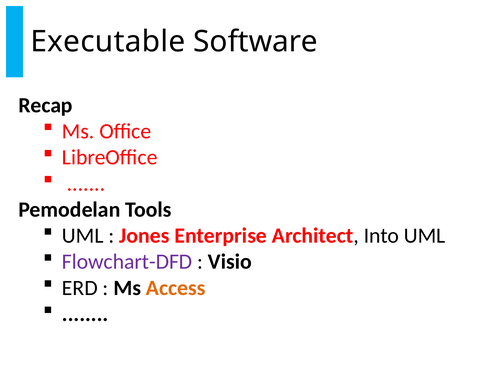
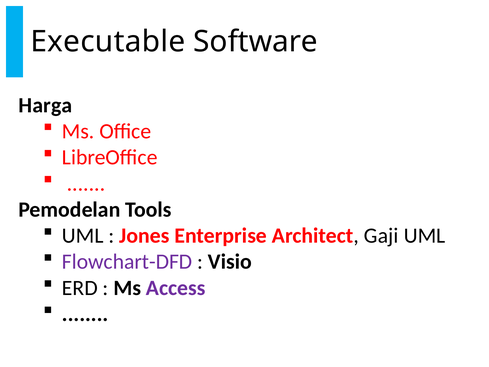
Recap: Recap -> Harga (45, 105)
Into: Into -> Gaji (381, 236)
Access colour: orange -> purple (176, 288)
